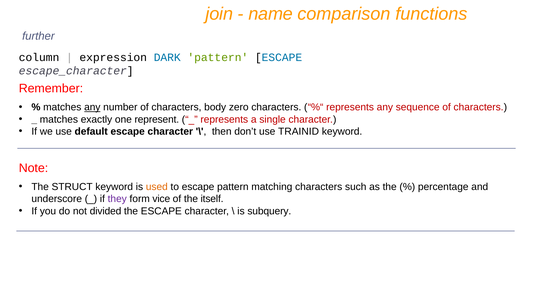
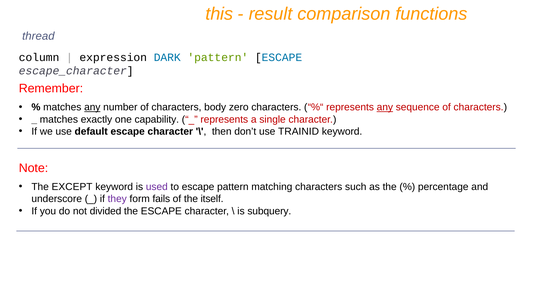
join: join -> this (219, 14)
name: name -> result (271, 14)
further: further -> thread (38, 36)
any underline: none -> present (385, 107)
represent: represent -> capability (157, 119)
STRUCT: STRUCT -> EXCEPT (72, 187)
used colour: orange -> purple (157, 187)
vice: vice -> fails (161, 199)
